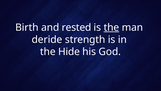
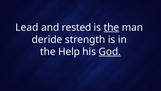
Birth: Birth -> Lead (27, 27)
Hide: Hide -> Help (69, 51)
God underline: none -> present (110, 51)
